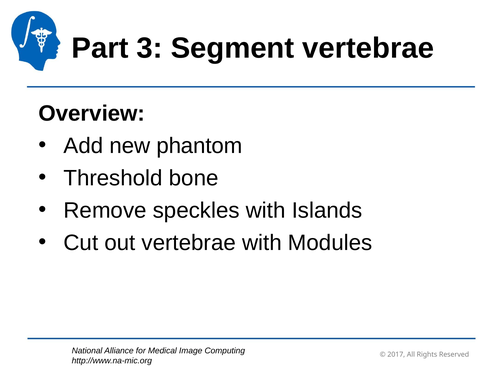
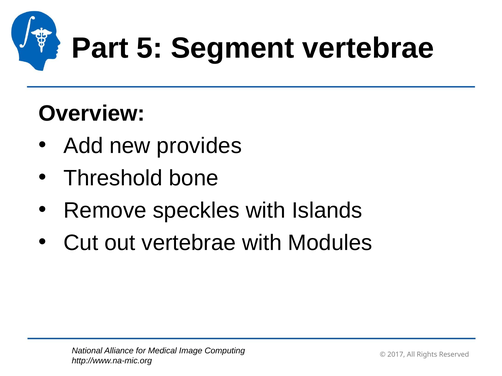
3: 3 -> 5 (150, 48)
phantom: phantom -> provides (199, 146)
